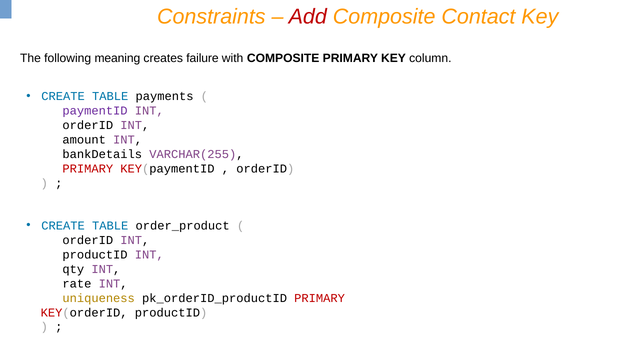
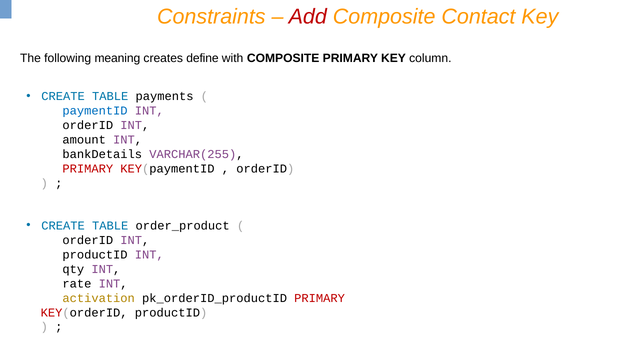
failure: failure -> define (202, 58)
paymentID colour: purple -> blue (95, 111)
uniqueness: uniqueness -> activation (99, 298)
